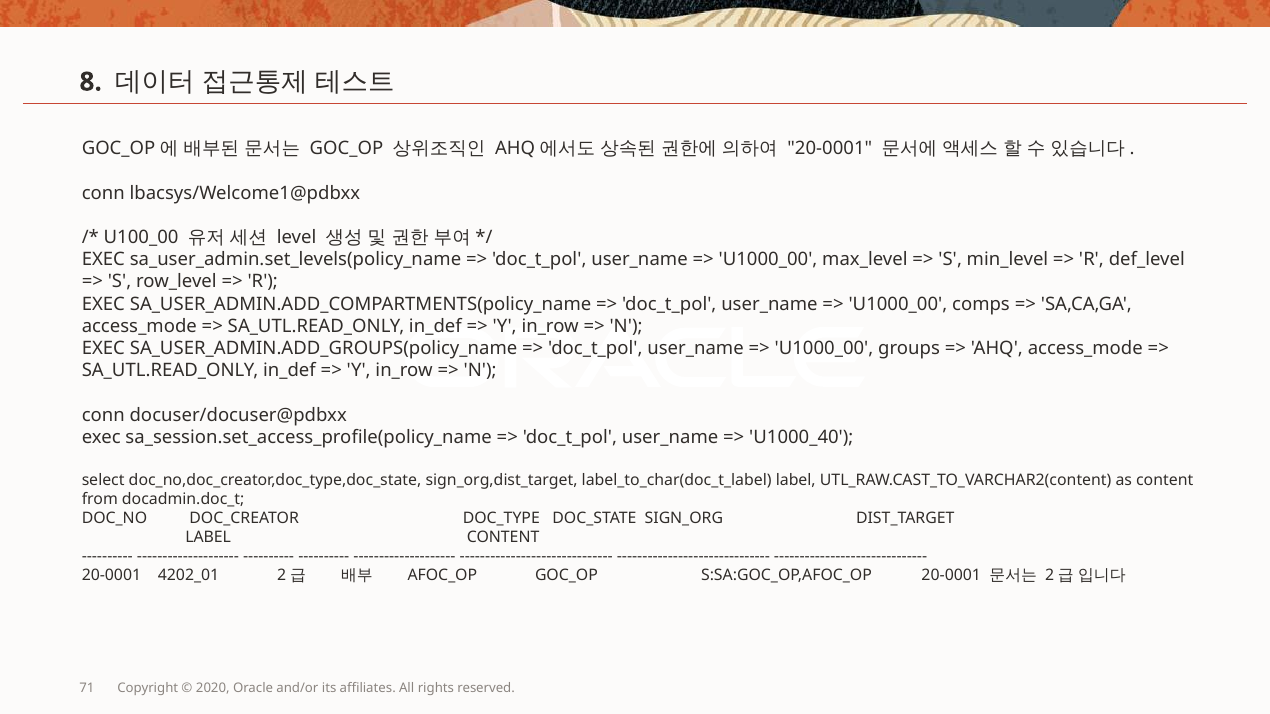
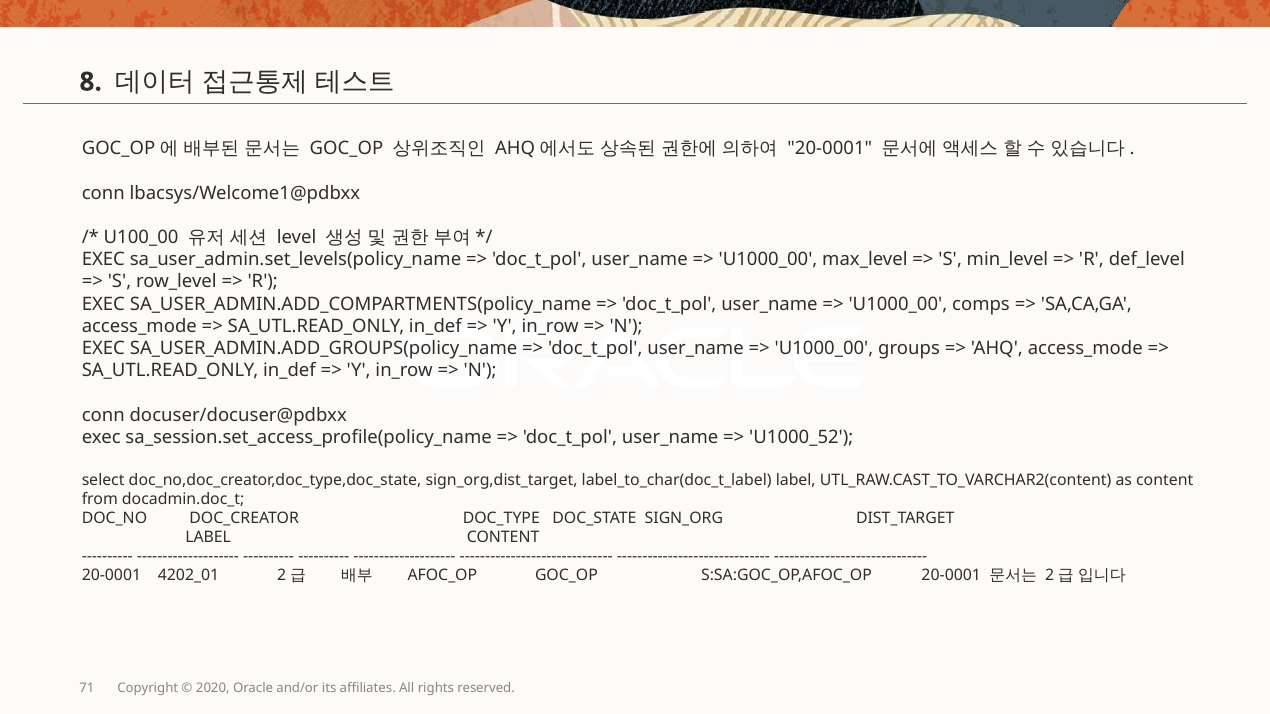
U1000_40: U1000_40 -> U1000_52 (801, 438)
